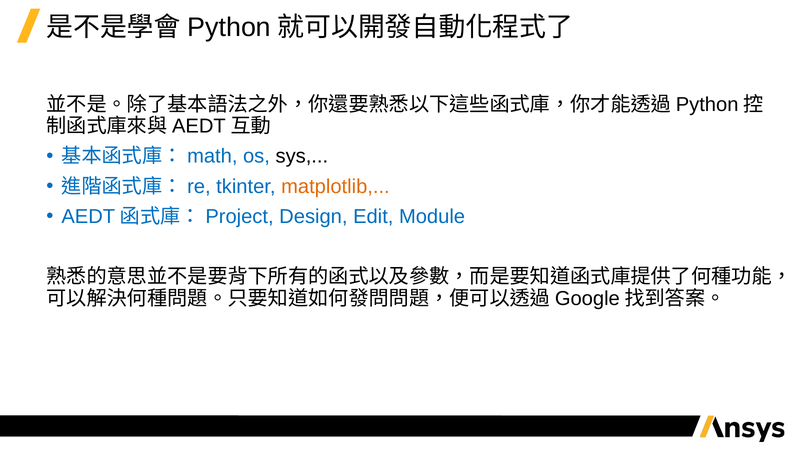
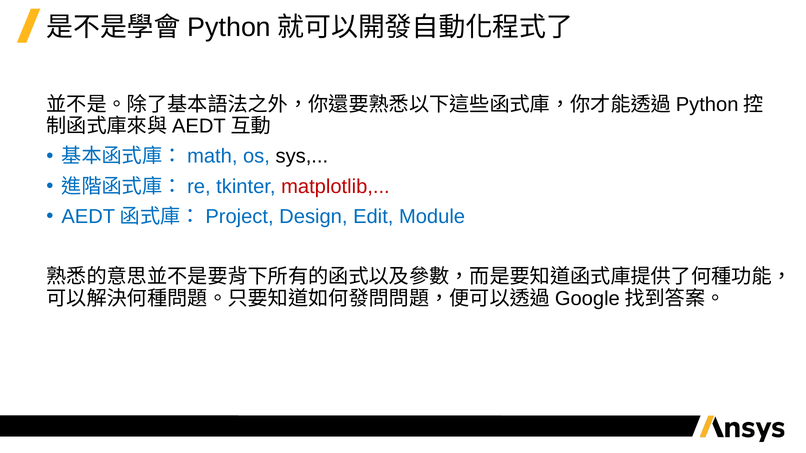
matplotlib colour: orange -> red (335, 187)
